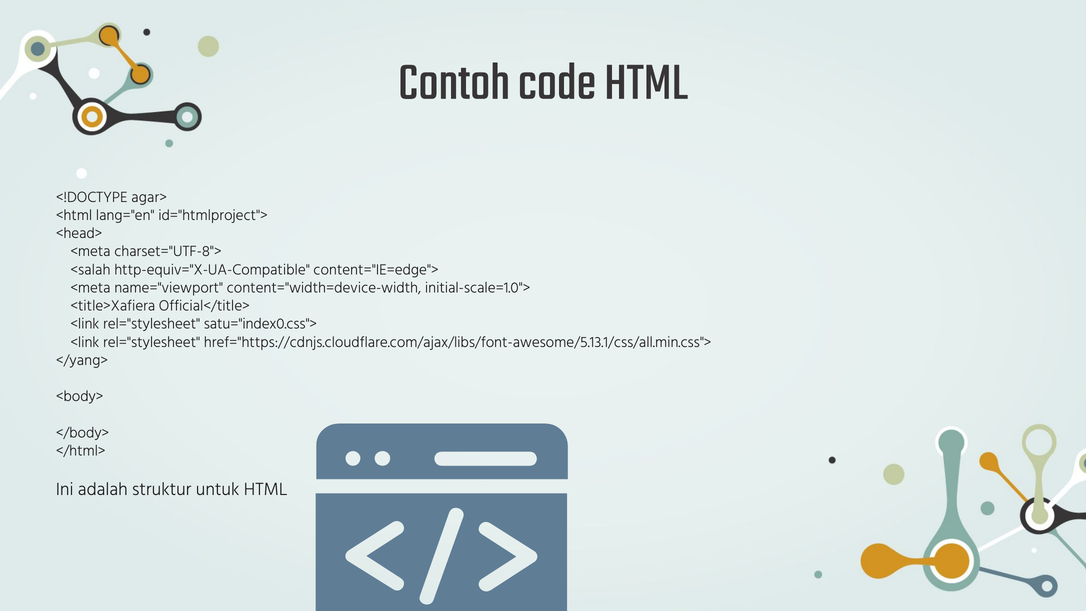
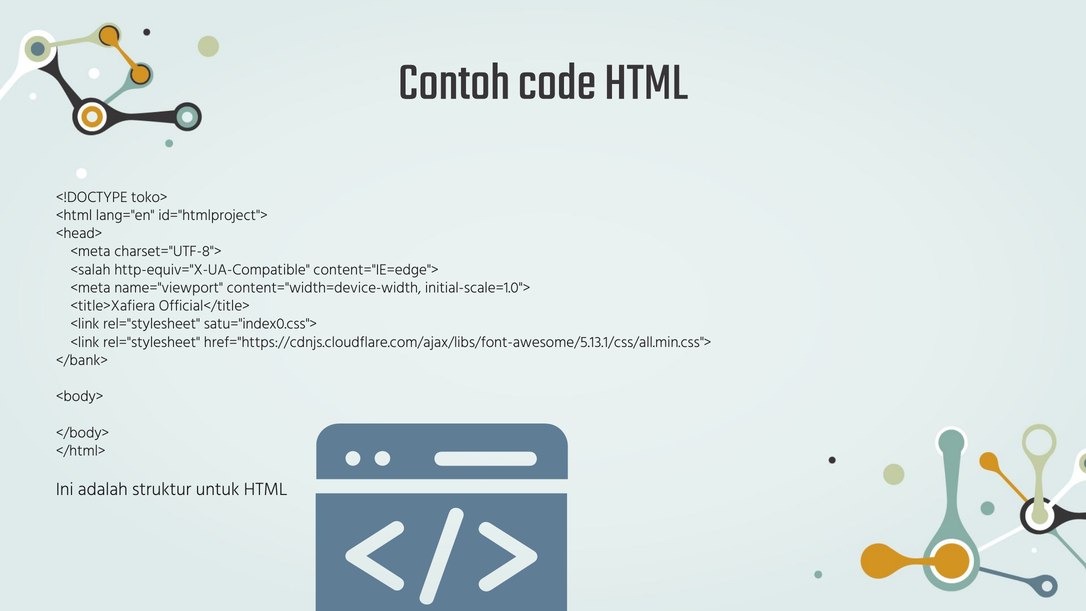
agar>: agar> -> toko> (149, 197)
</yang>: </yang> -> </bank> (82, 360)
